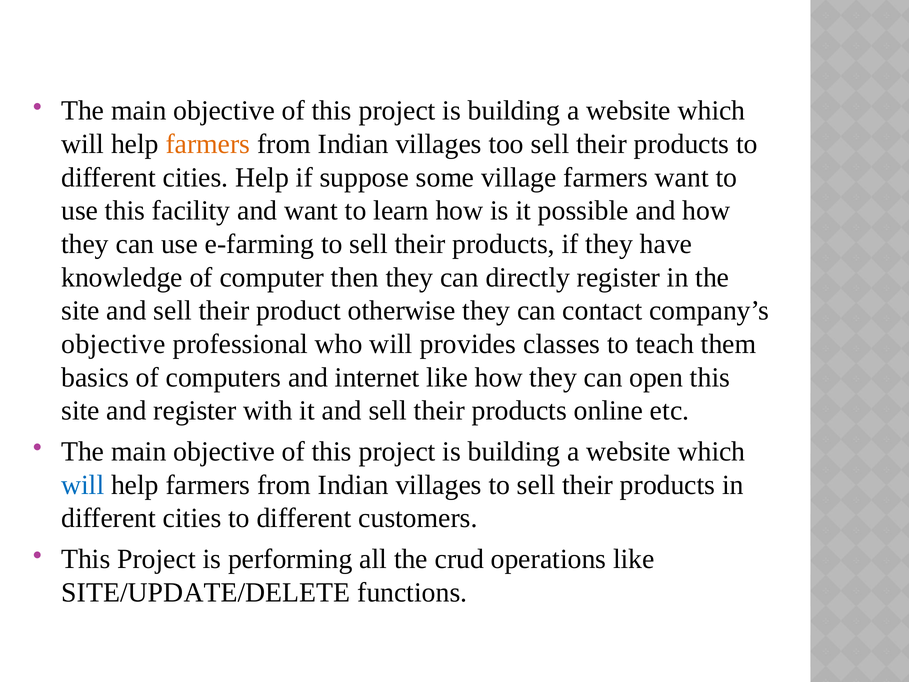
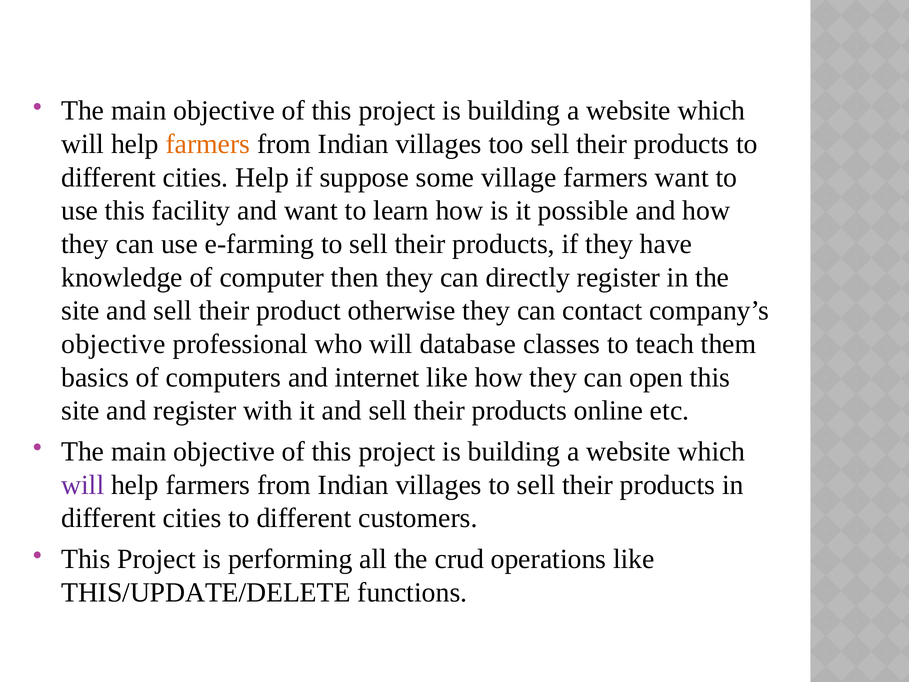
provides: provides -> database (468, 344)
will colour: blue -> purple (83, 485)
SITE/UPDATE/DELETE: SITE/UPDATE/DELETE -> THIS/UPDATE/DELETE (206, 592)
